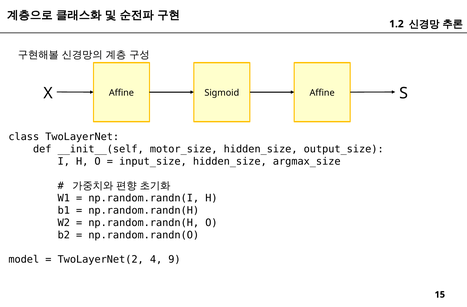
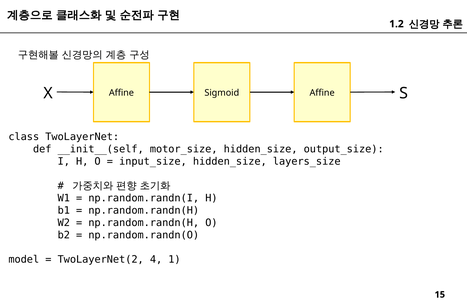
argmax_size: argmax_size -> layers_size (307, 161)
9: 9 -> 1 (174, 259)
